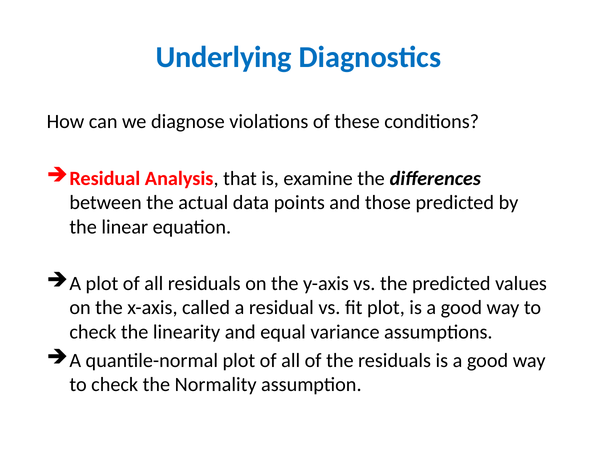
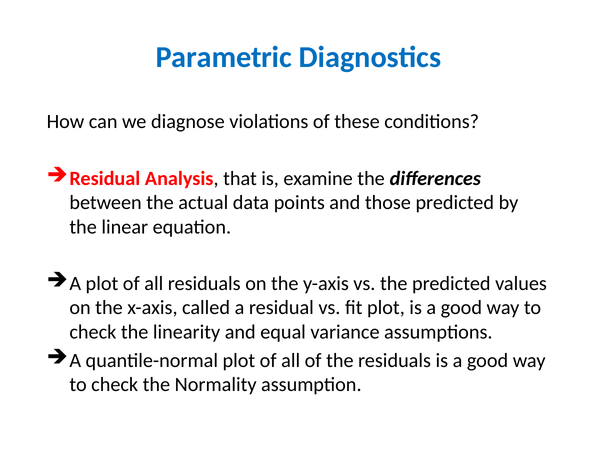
Underlying: Underlying -> Parametric (224, 57)
